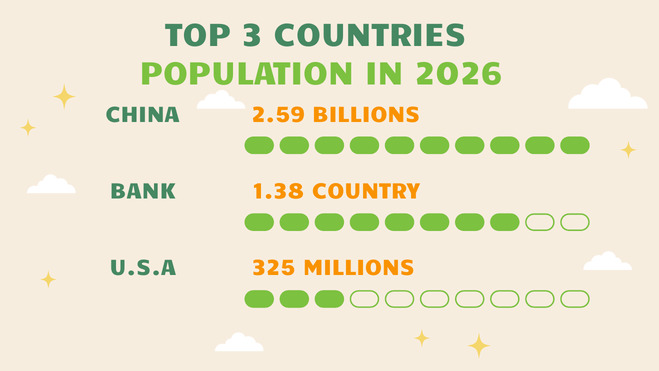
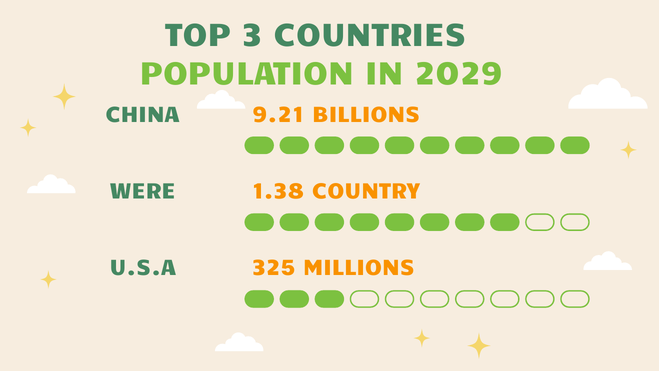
2026: 2026 -> 2029 (459, 74)
2.59: 2.59 -> 9.21 (278, 115)
BANK: BANK -> WERE (142, 191)
